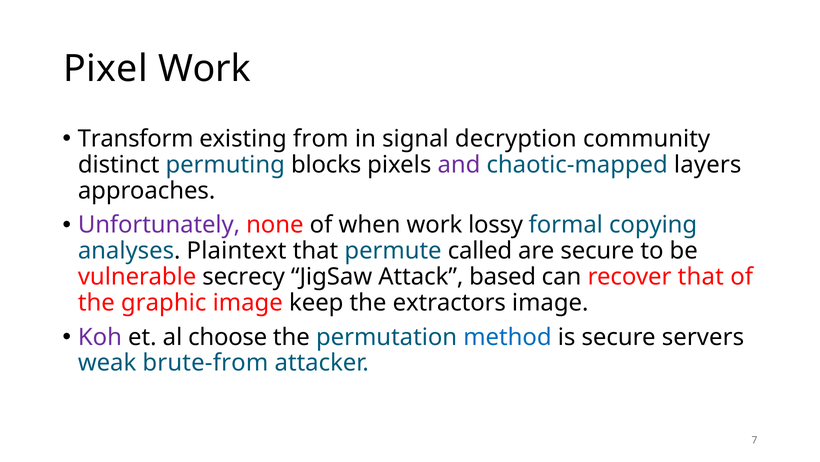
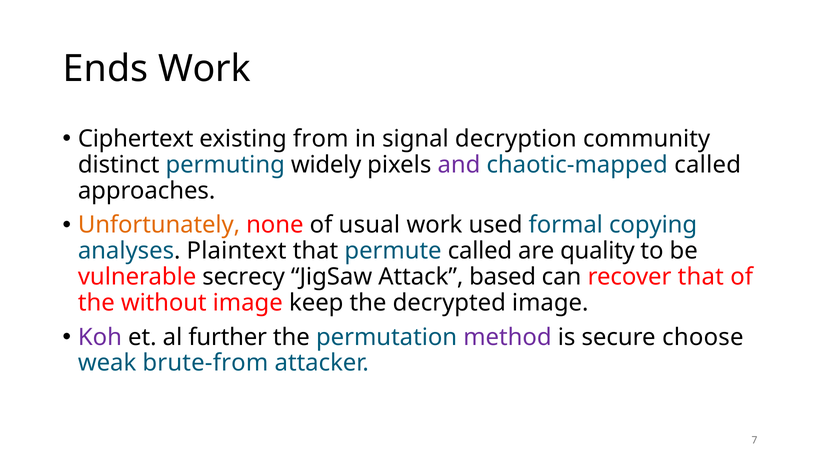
Pixel: Pixel -> Ends (105, 69)
Transform: Transform -> Ciphertext (136, 139)
blocks: blocks -> widely (326, 164)
chaotic-mapped layers: layers -> called (708, 164)
Unfortunately colour: purple -> orange (159, 225)
when: when -> usual (369, 225)
lossy: lossy -> used (496, 225)
are secure: secure -> quality (597, 251)
graphic: graphic -> without (164, 302)
extractors: extractors -> decrypted (449, 302)
choose: choose -> further (228, 337)
method colour: blue -> purple (507, 337)
servers: servers -> choose (703, 337)
